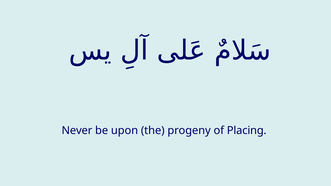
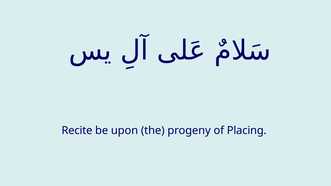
Never: Never -> Recite (77, 131)
